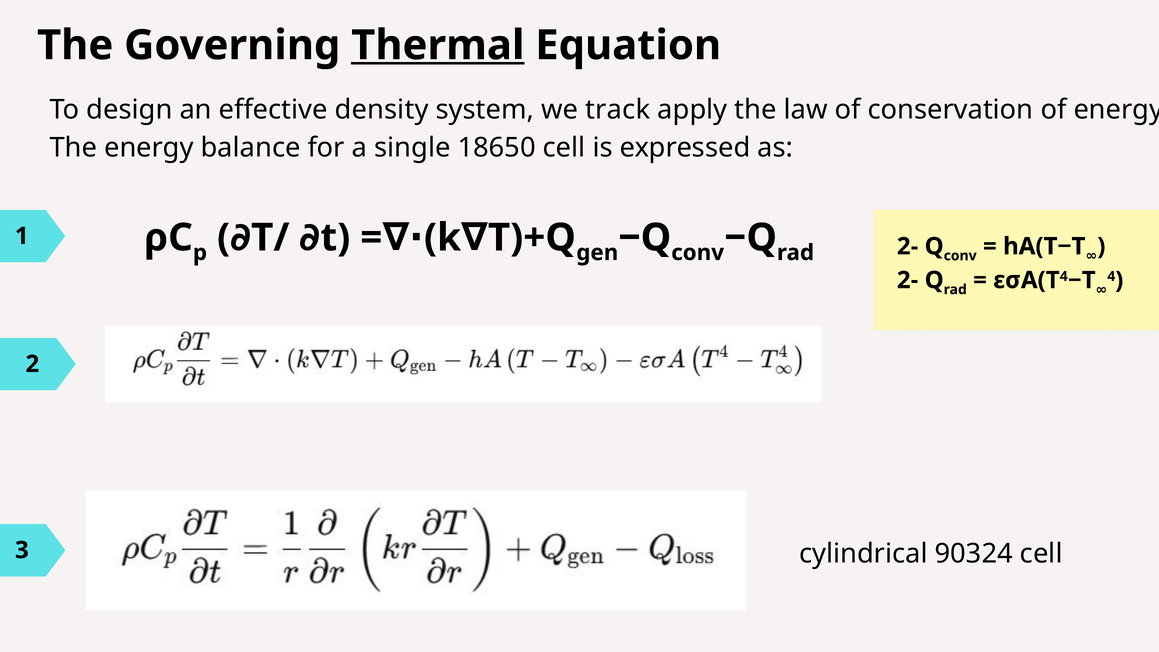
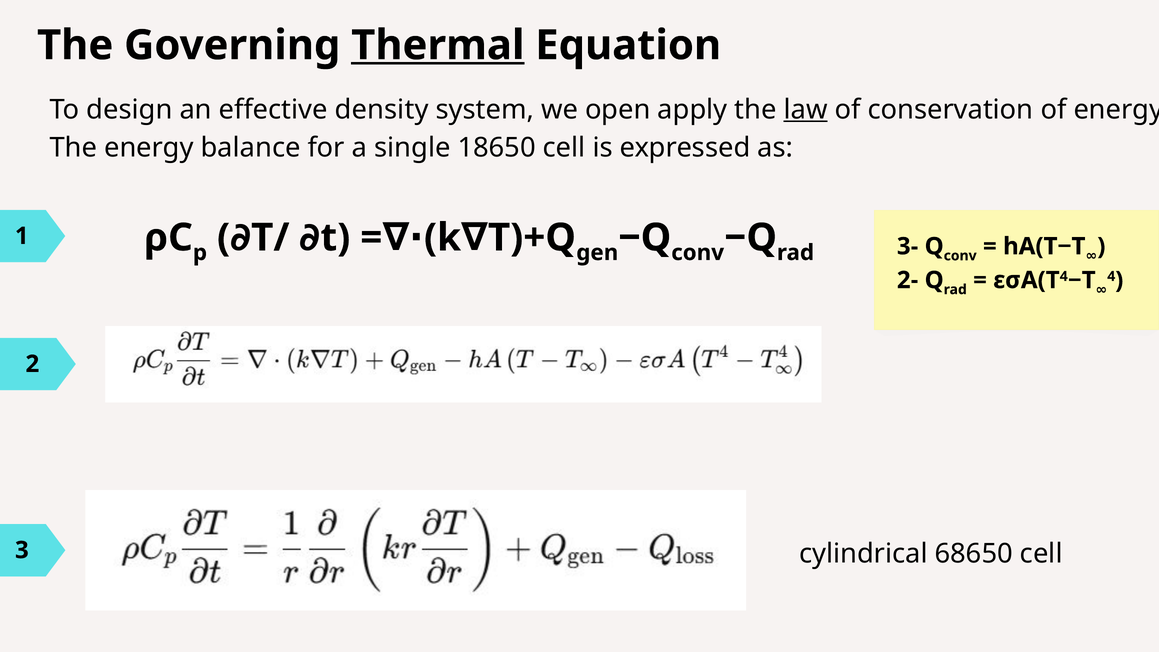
track: track -> open (618, 110)
law underline: none -> present (806, 110)
2-: 2- -> 3- (908, 246)
90324: 90324 -> 68650 (974, 553)
